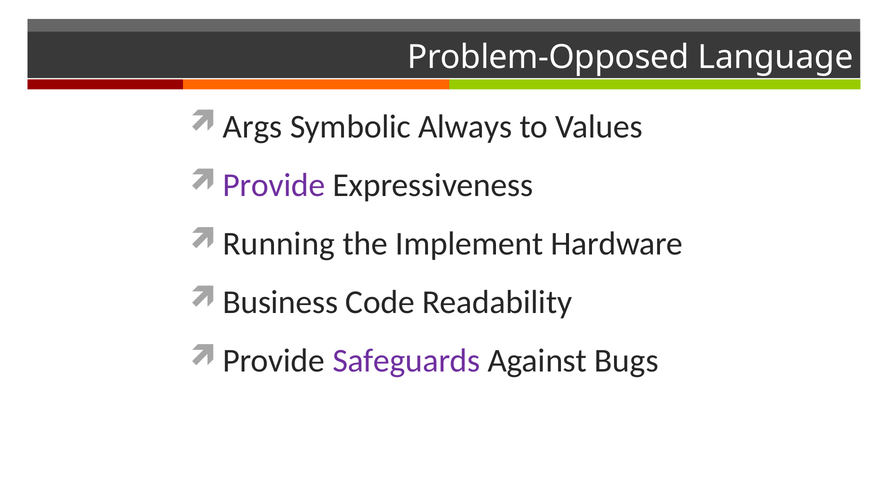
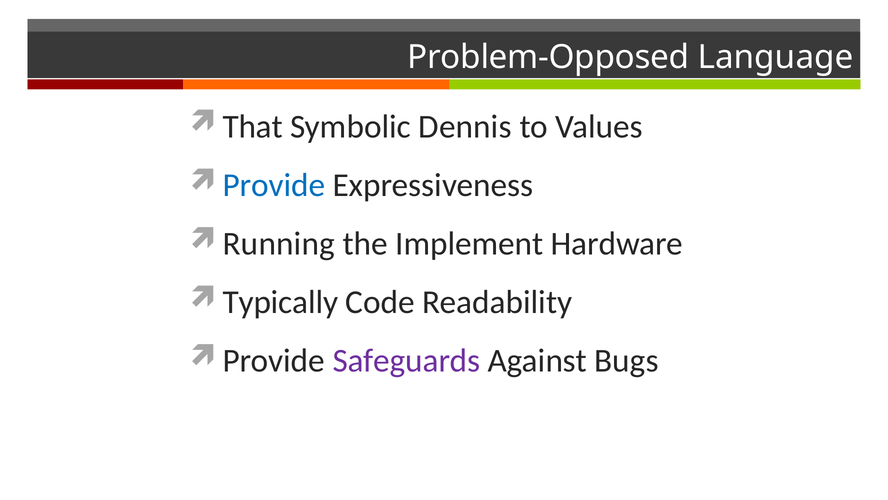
Args: Args -> That (253, 127)
Always: Always -> Dennis (465, 127)
Provide colour: purple -> blue (274, 185)
Business: Business -> Typically (280, 302)
